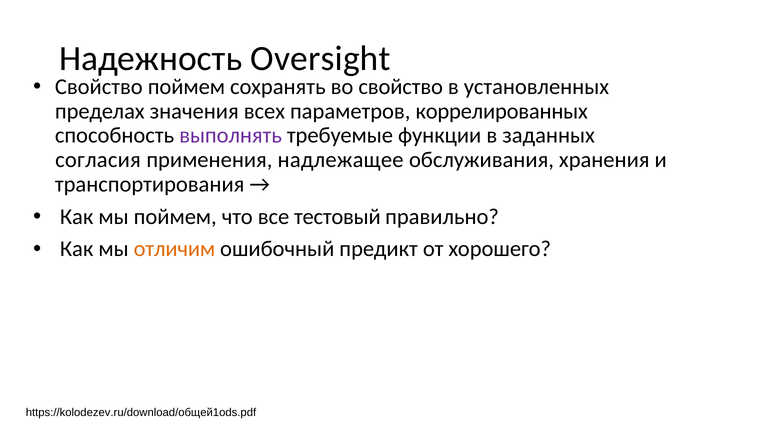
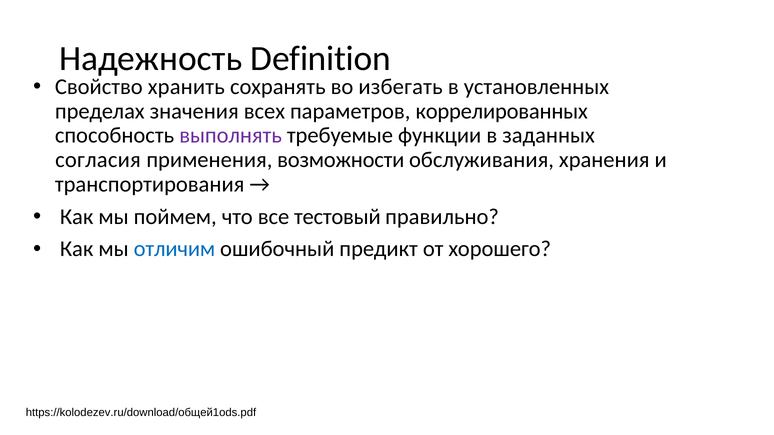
Oversight: Oversight -> Definition (321, 59)
Cвойство поймем: поймем -> хранить (186, 87)
свойство: свойство -> избегать (401, 87)
надлежащее: надлежащее -> возможности (341, 160)
отличим colour: orange -> blue (174, 249)
